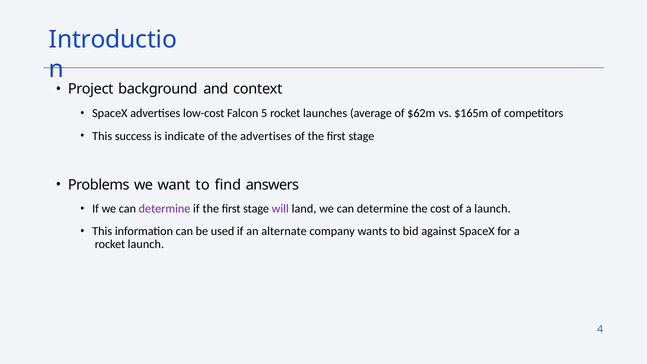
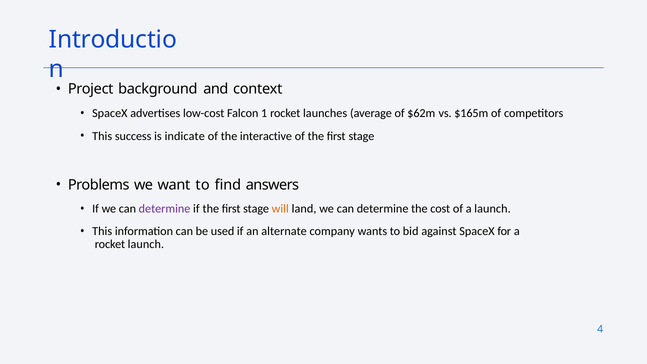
5: 5 -> 1 (264, 113)
the advertises: advertises -> interactive (266, 136)
will colour: purple -> orange (280, 209)
